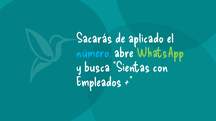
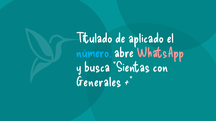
Sacarás: Sacarás -> Titulado (94, 38)
WhatsApp colour: light green -> pink (160, 53)
Empleados: Empleados -> Generales (99, 82)
